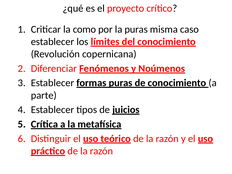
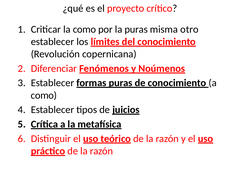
caso: caso -> otro (189, 29)
parte: parte -> como (44, 95)
